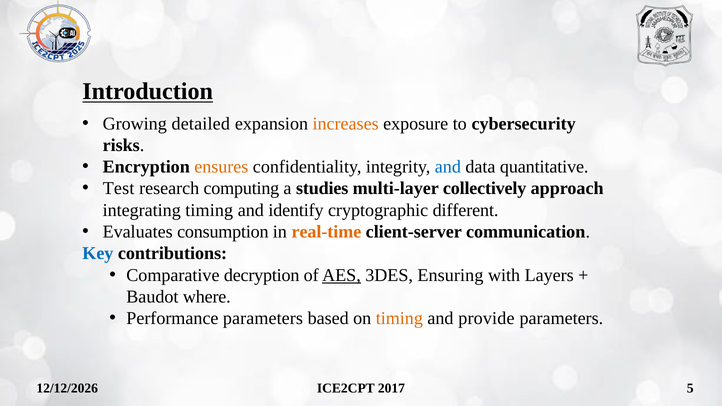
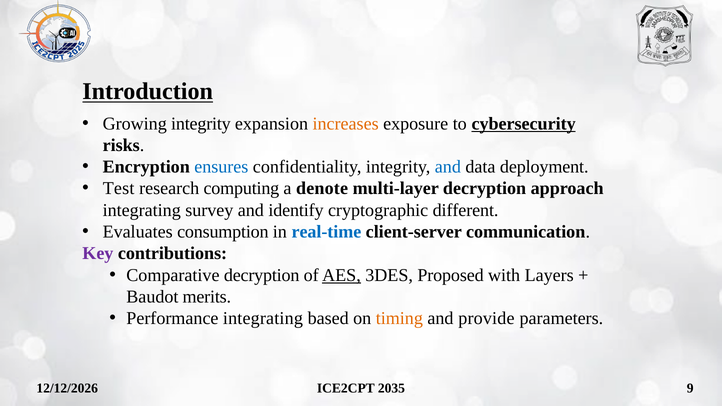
Growing detailed: detailed -> integrity (201, 124)
cybersecurity underline: none -> present (524, 124)
ensures colour: orange -> blue (221, 167)
quantitative: quantitative -> deployment (544, 167)
studies: studies -> denote (322, 189)
multi-layer collectively: collectively -> decryption (485, 189)
integrating timing: timing -> survey (209, 210)
real-time colour: orange -> blue (326, 232)
Key colour: blue -> purple (98, 254)
Ensuring: Ensuring -> Proposed (451, 275)
where: where -> merits (207, 297)
Performance parameters: parameters -> integrating (263, 319)
2017: 2017 -> 2035 (391, 388)
5: 5 -> 9 (690, 388)
